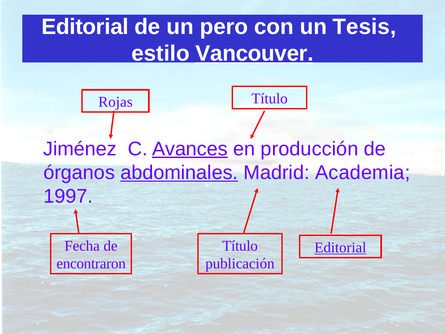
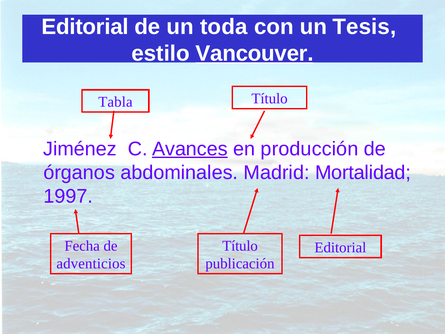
pero: pero -> toda (224, 27)
Rojas: Rojas -> Tabla (115, 102)
abdominales underline: present -> none (179, 172)
Academia: Academia -> Mortalidad (363, 172)
Editorial underline: present -> none (340, 247)
encontraron: encontraron -> adventicios (91, 263)
